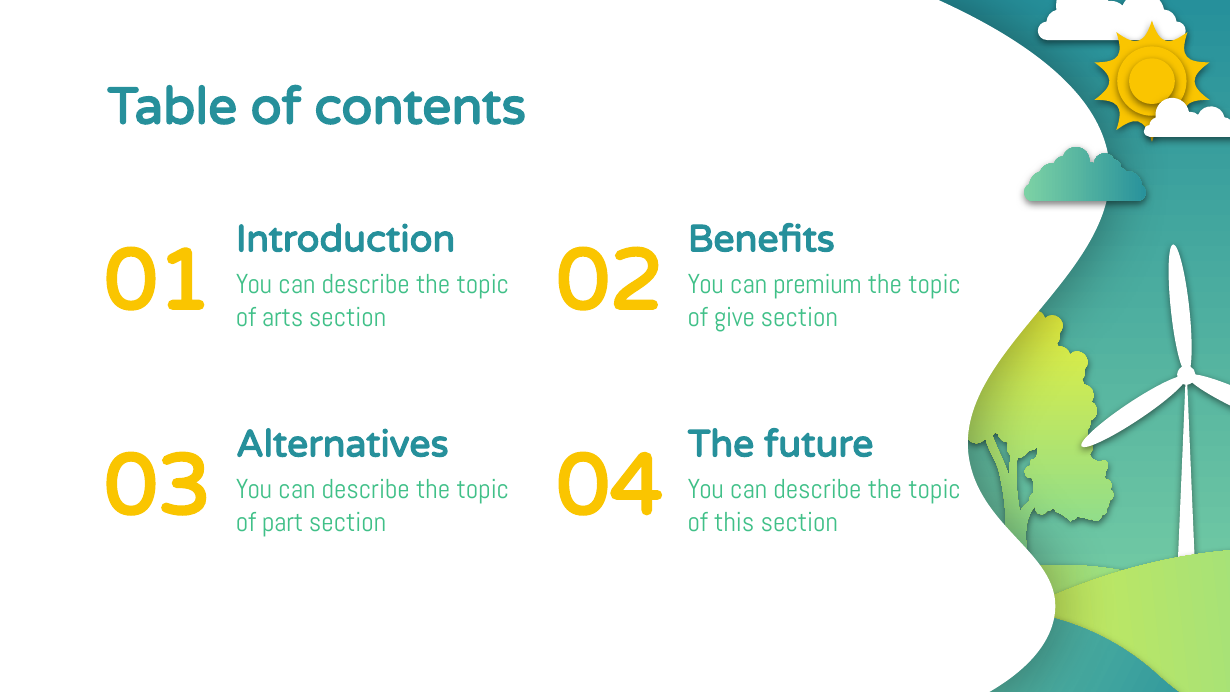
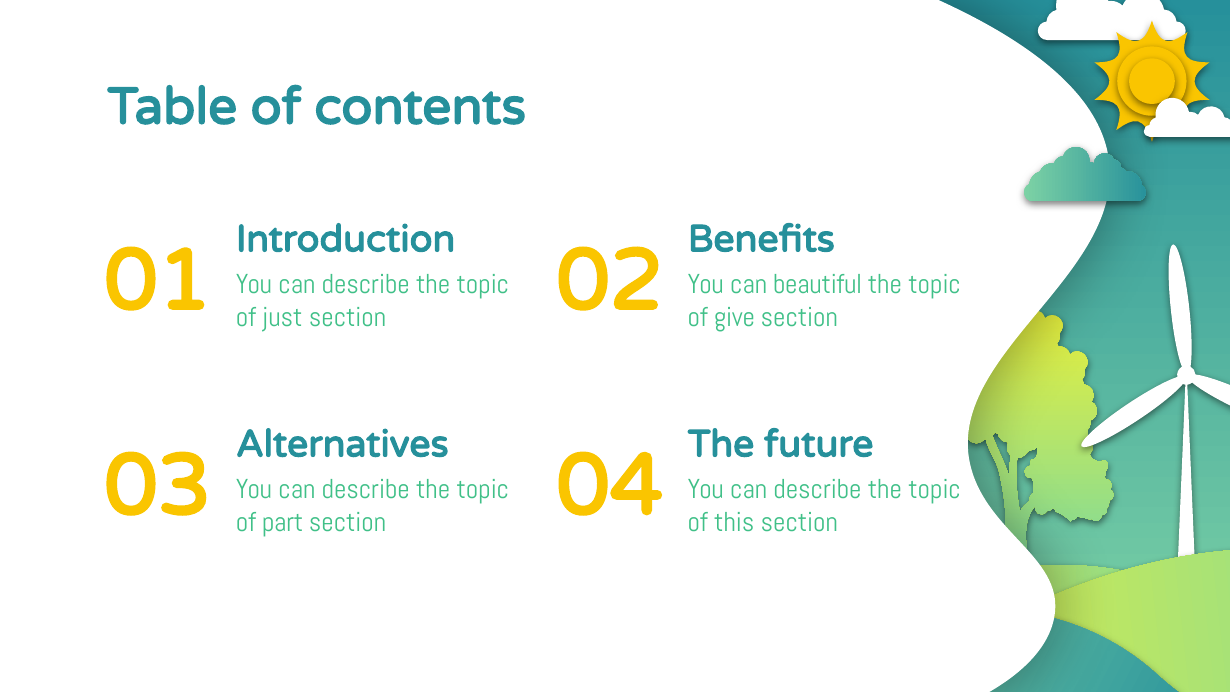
premium: premium -> beautiful (818, 284)
arts: arts -> just (283, 317)
